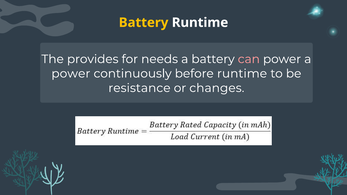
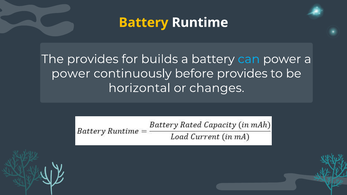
needs: needs -> builds (160, 59)
can colour: pink -> light blue (249, 59)
before runtime: runtime -> provides (242, 74)
resistance: resistance -> horizontal (139, 88)
